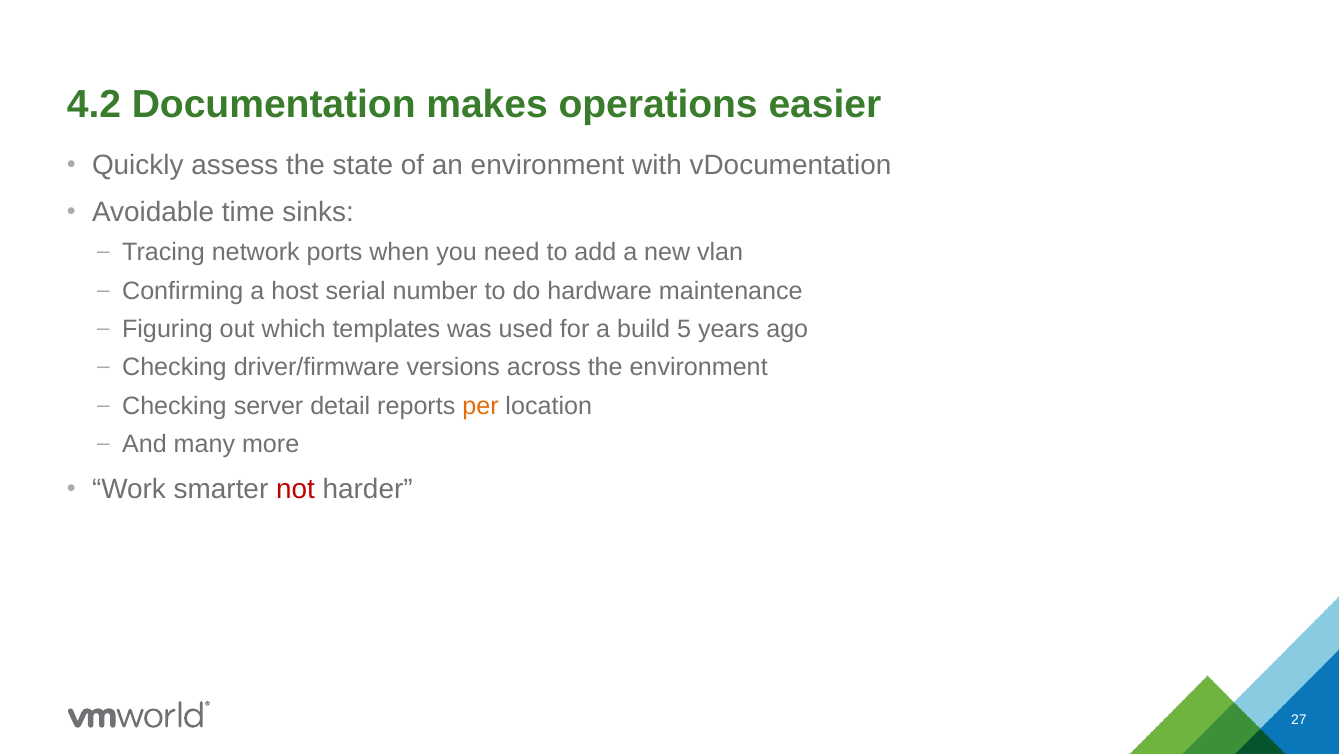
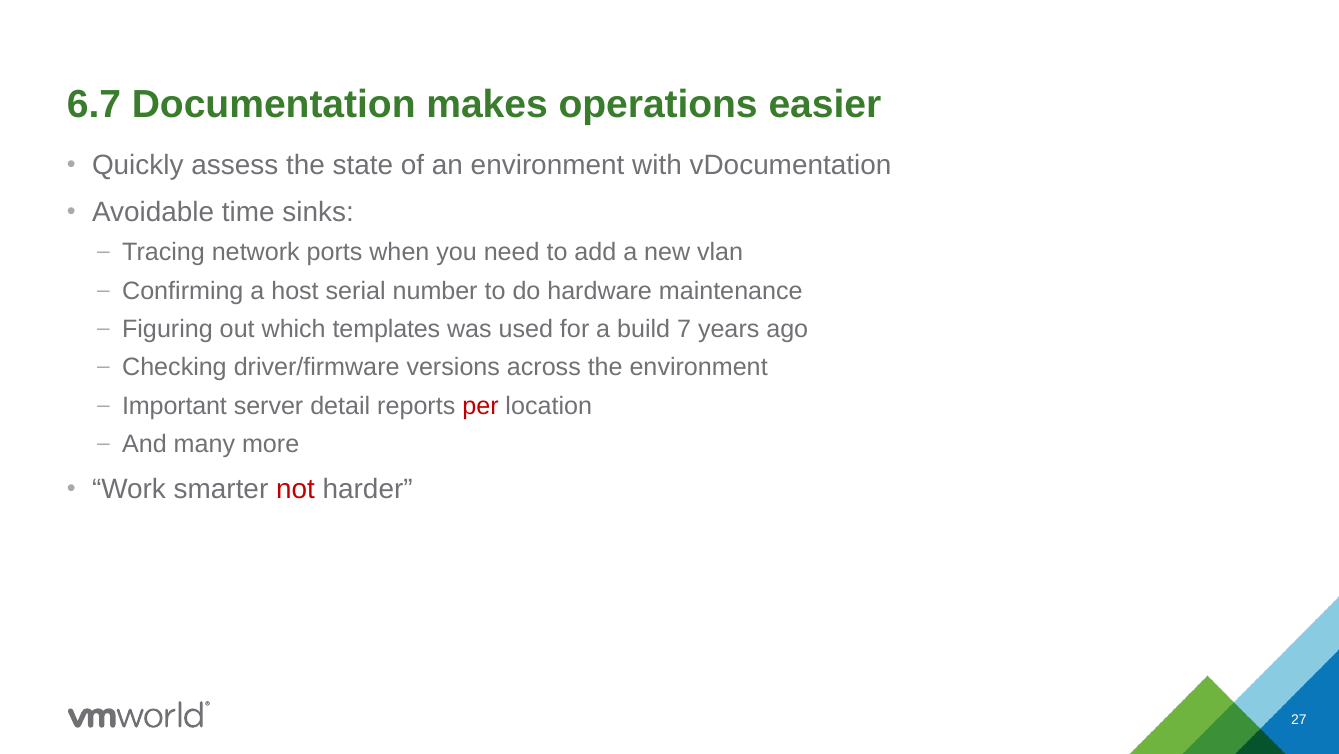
4.2: 4.2 -> 6.7 (94, 104)
5: 5 -> 7 (684, 329)
Checking: Checking -> Important (175, 405)
per colour: orange -> red (480, 405)
